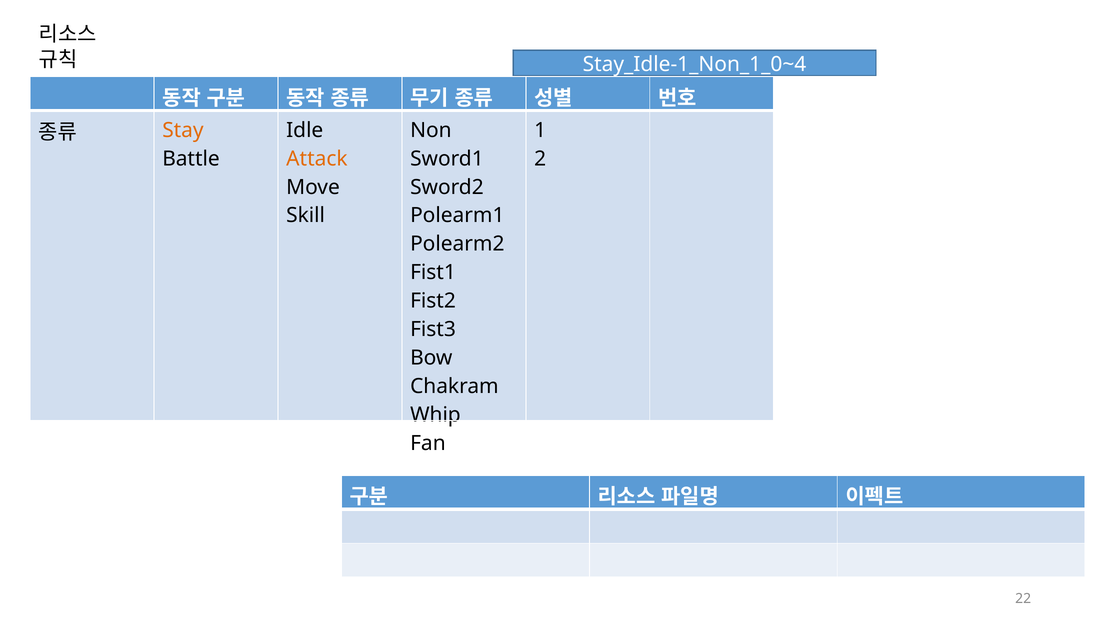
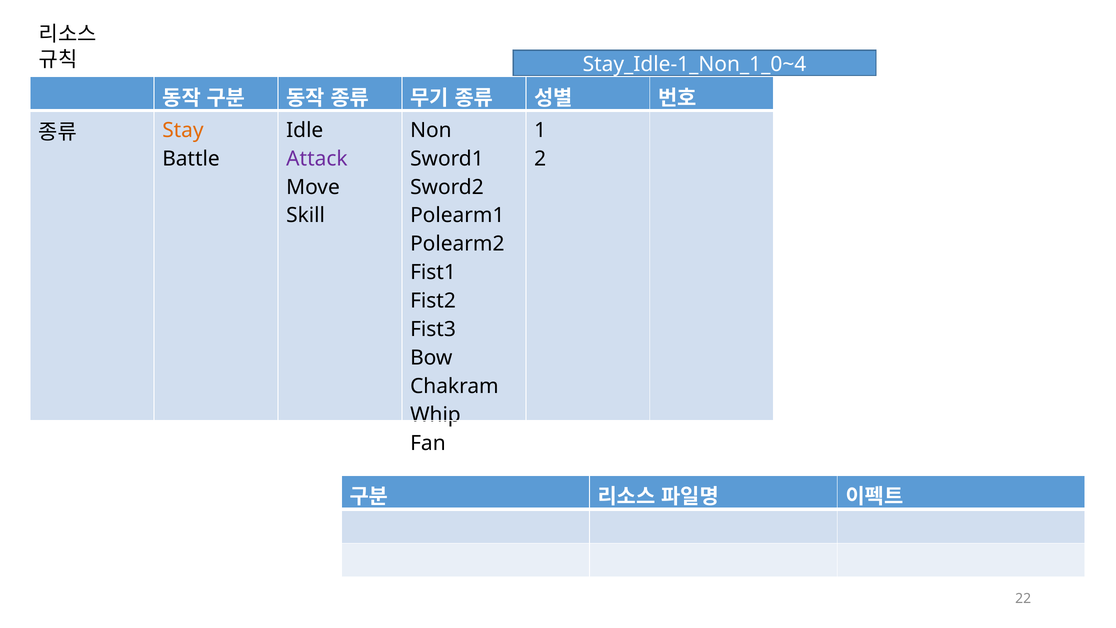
Attack colour: orange -> purple (317, 159)
